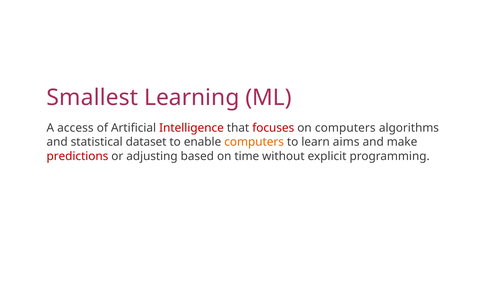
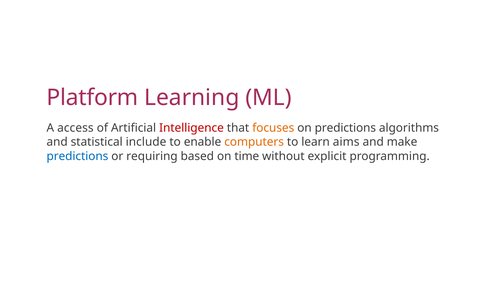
Smallest: Smallest -> Platform (92, 98)
focuses colour: red -> orange (273, 128)
on computers: computers -> predictions (345, 128)
dataset: dataset -> include (146, 142)
predictions colour: red -> blue (77, 156)
adjusting: adjusting -> requiring (152, 156)
